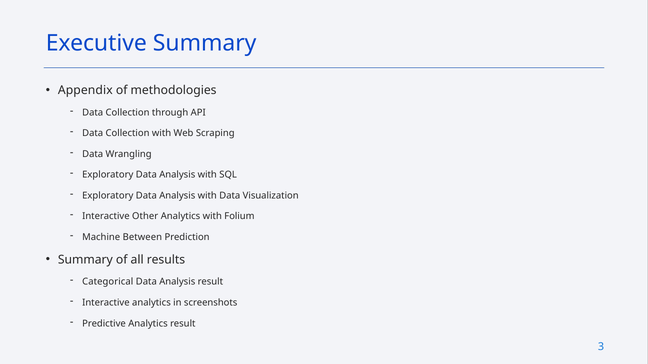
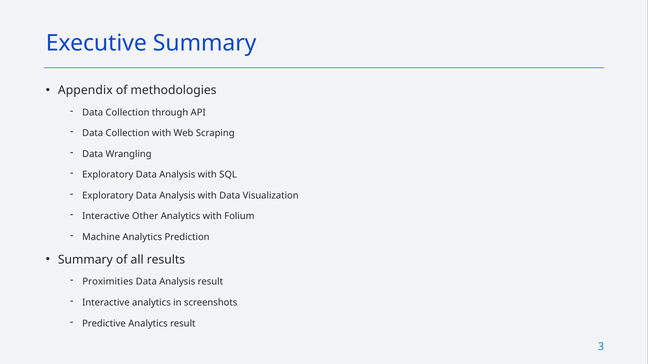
Machine Between: Between -> Analytics (142, 237)
Categorical: Categorical -> Proximities (108, 282)
